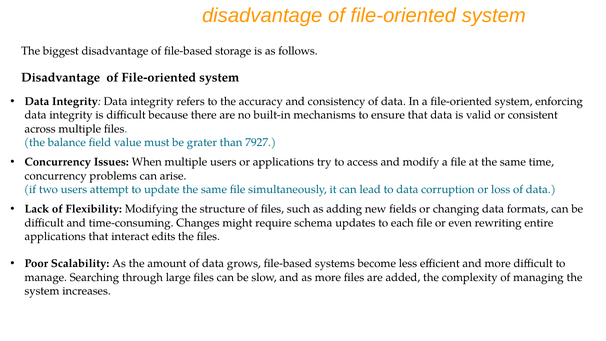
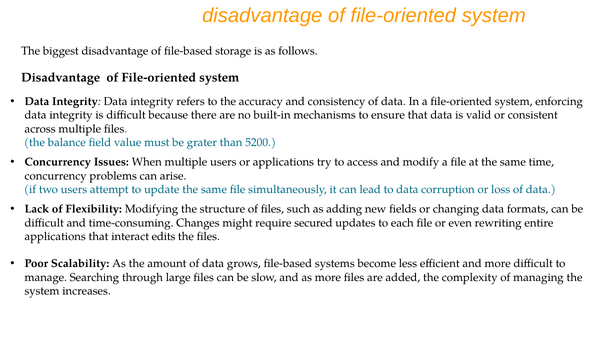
7927: 7927 -> 5200 (261, 142)
schema: schema -> secured (313, 223)
